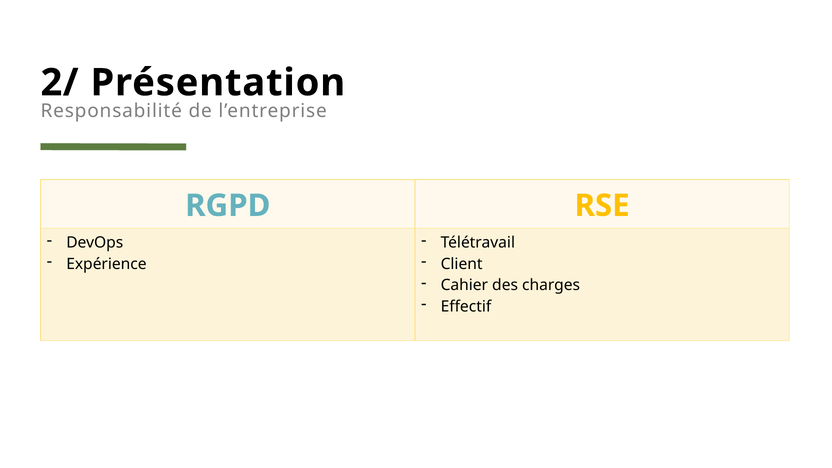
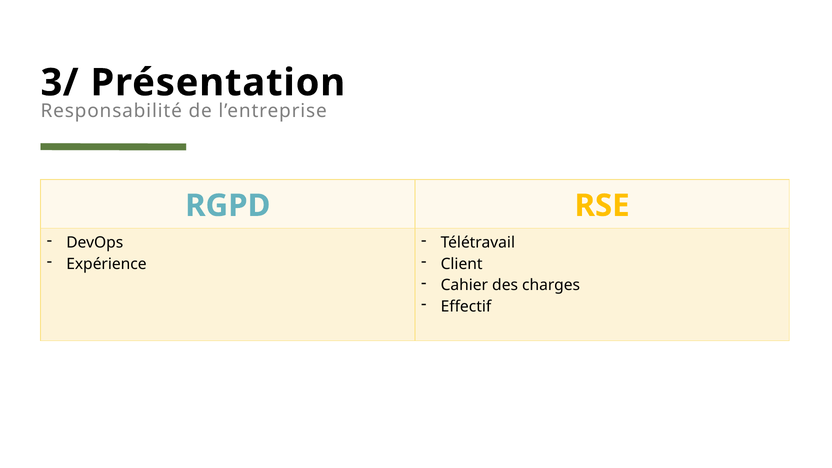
2/: 2/ -> 3/ (60, 83)
